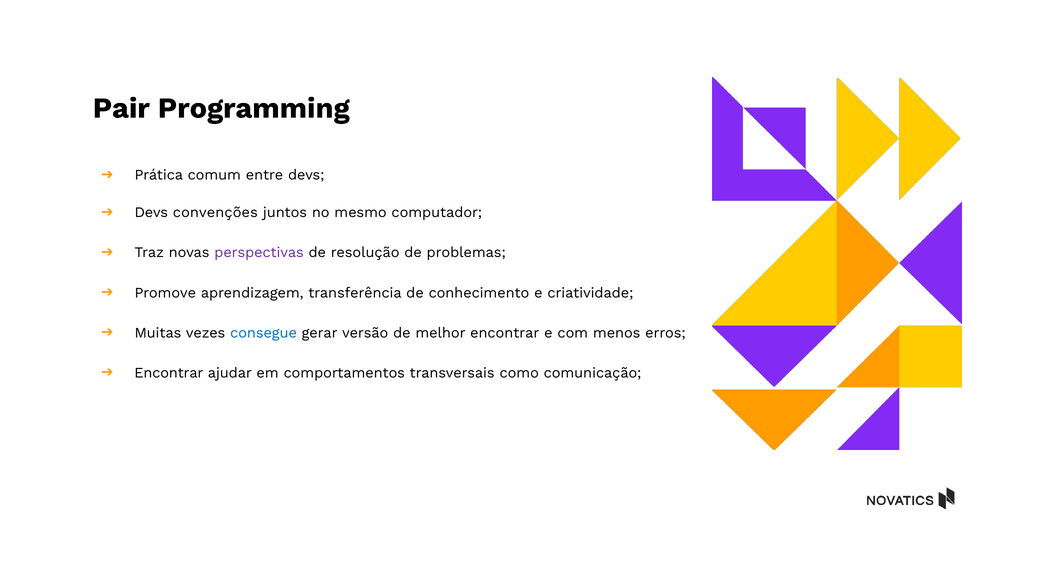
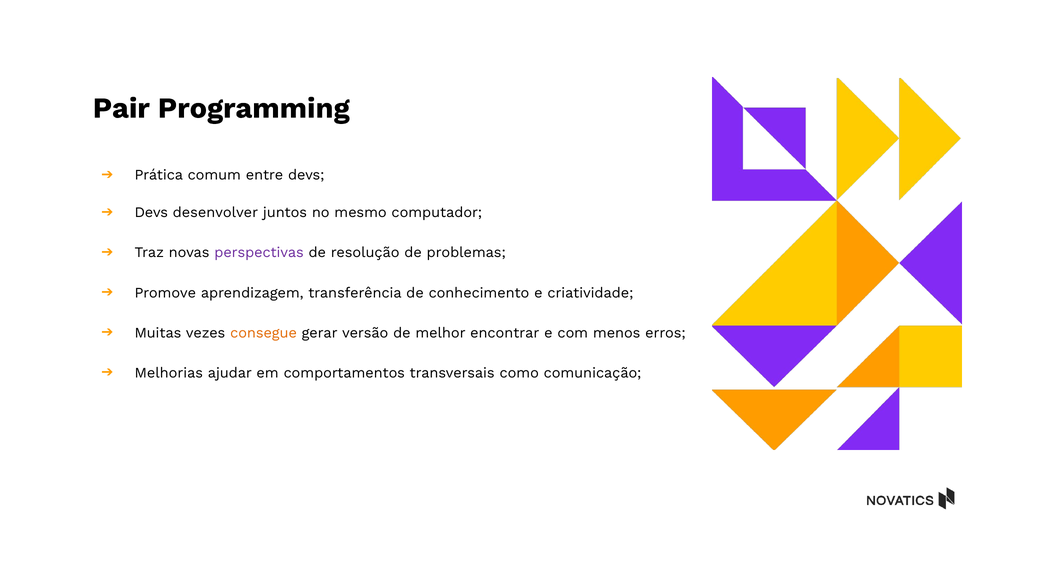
convenções: convenções -> desenvolver (215, 213)
consegue colour: blue -> orange (264, 333)
Encontrar: Encontrar -> Melhorias (169, 373)
